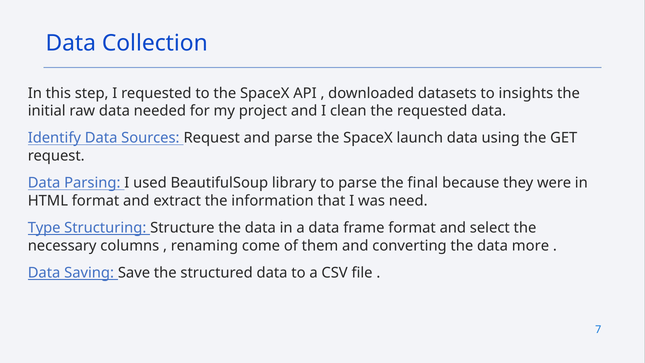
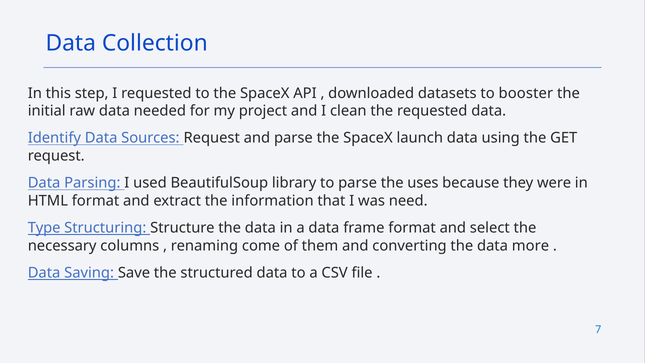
insights: insights -> booster (526, 93)
final: final -> uses (423, 183)
